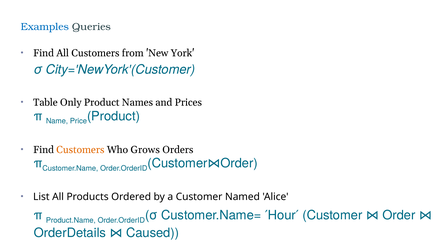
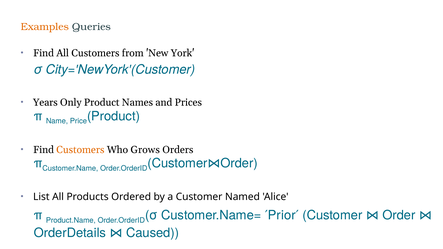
Examples colour: blue -> orange (45, 27)
Table: Table -> Years (45, 103)
Hour: Hour -> Prior (282, 215)
